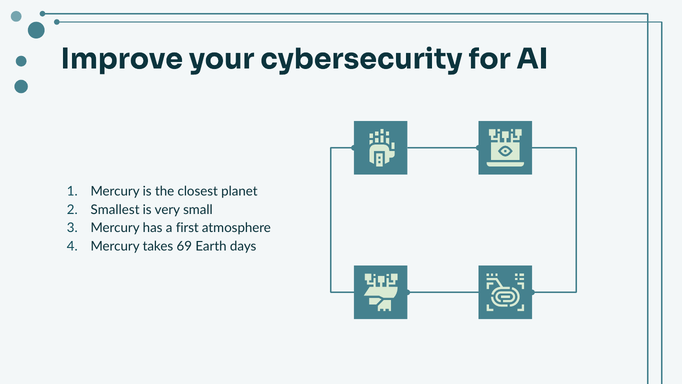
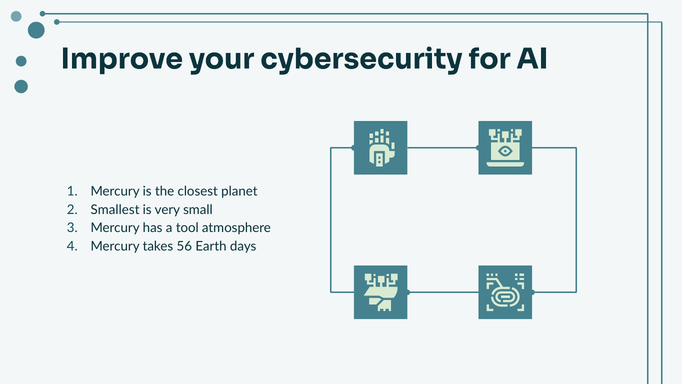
first: first -> tool (187, 228)
69: 69 -> 56 (184, 246)
